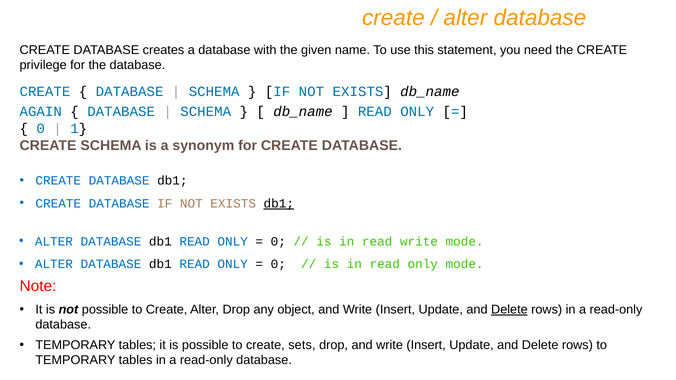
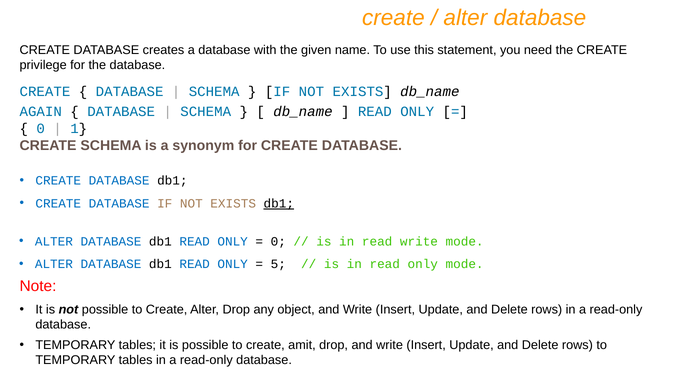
0: 0 -> 5 (278, 264)
Delete underline: present -> none (509, 310)
sets: sets -> amit (302, 345)
